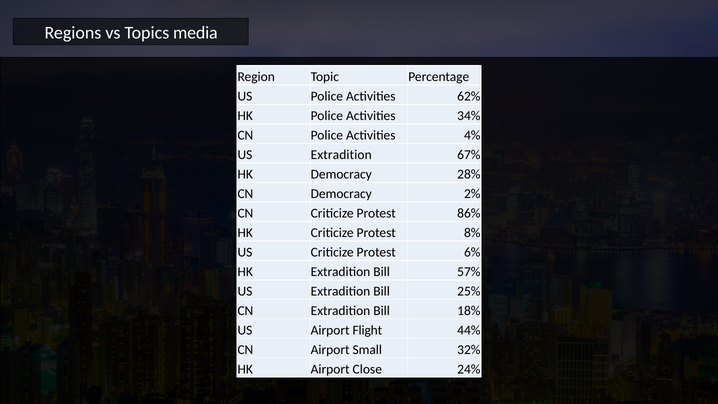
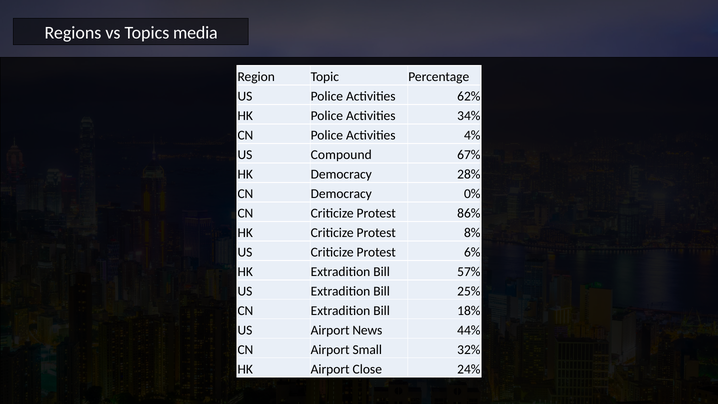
Extradition: Extradition -> Compound (341, 155)
2%: 2% -> 0% (472, 194)
Flight: Flight -> News (367, 330)
